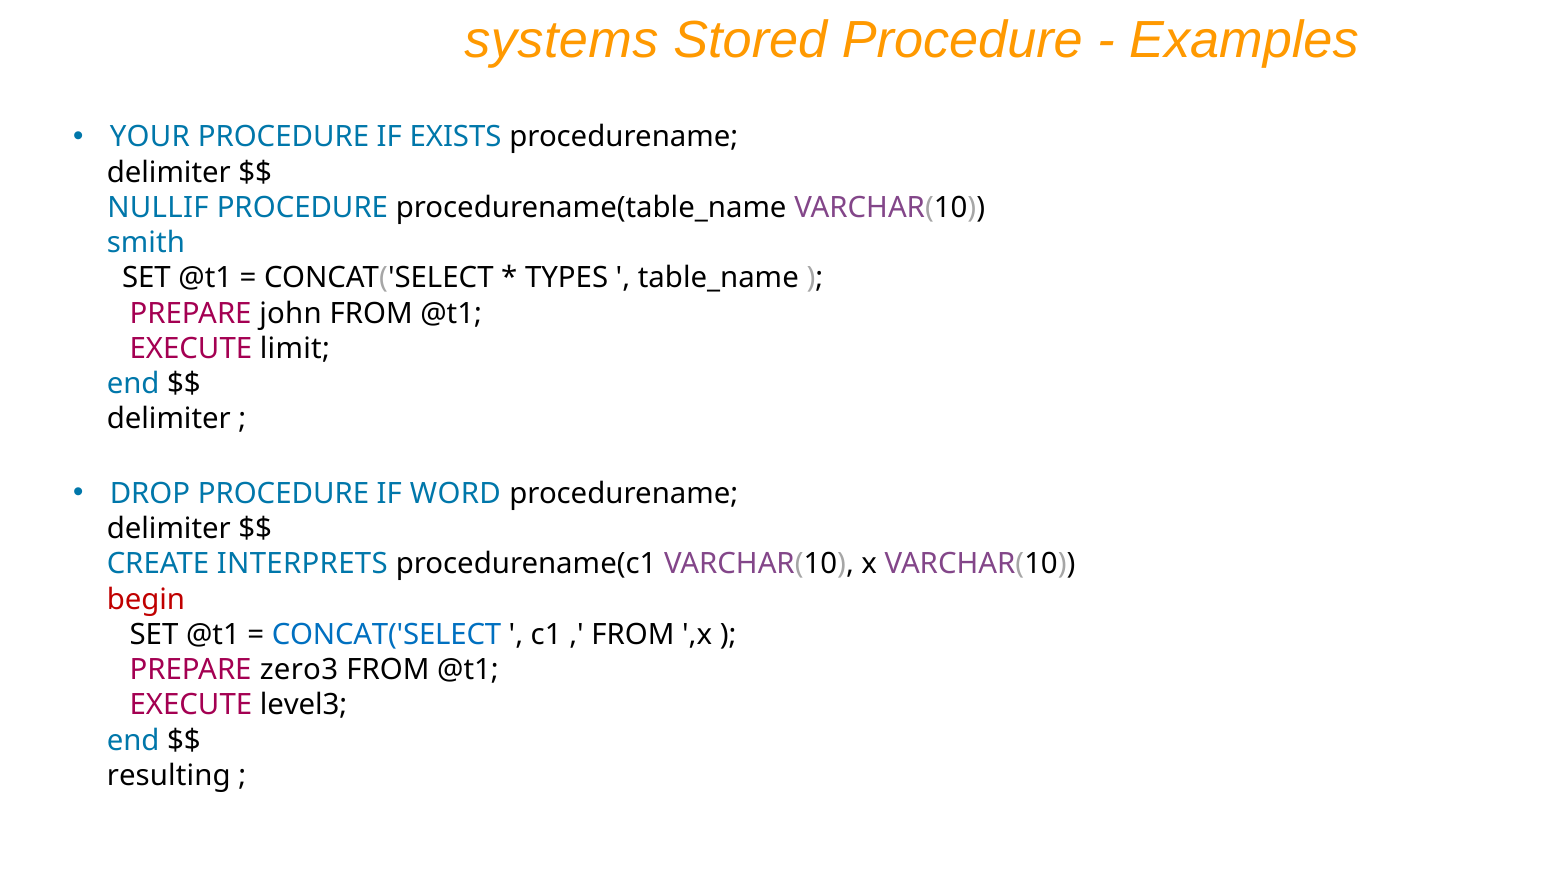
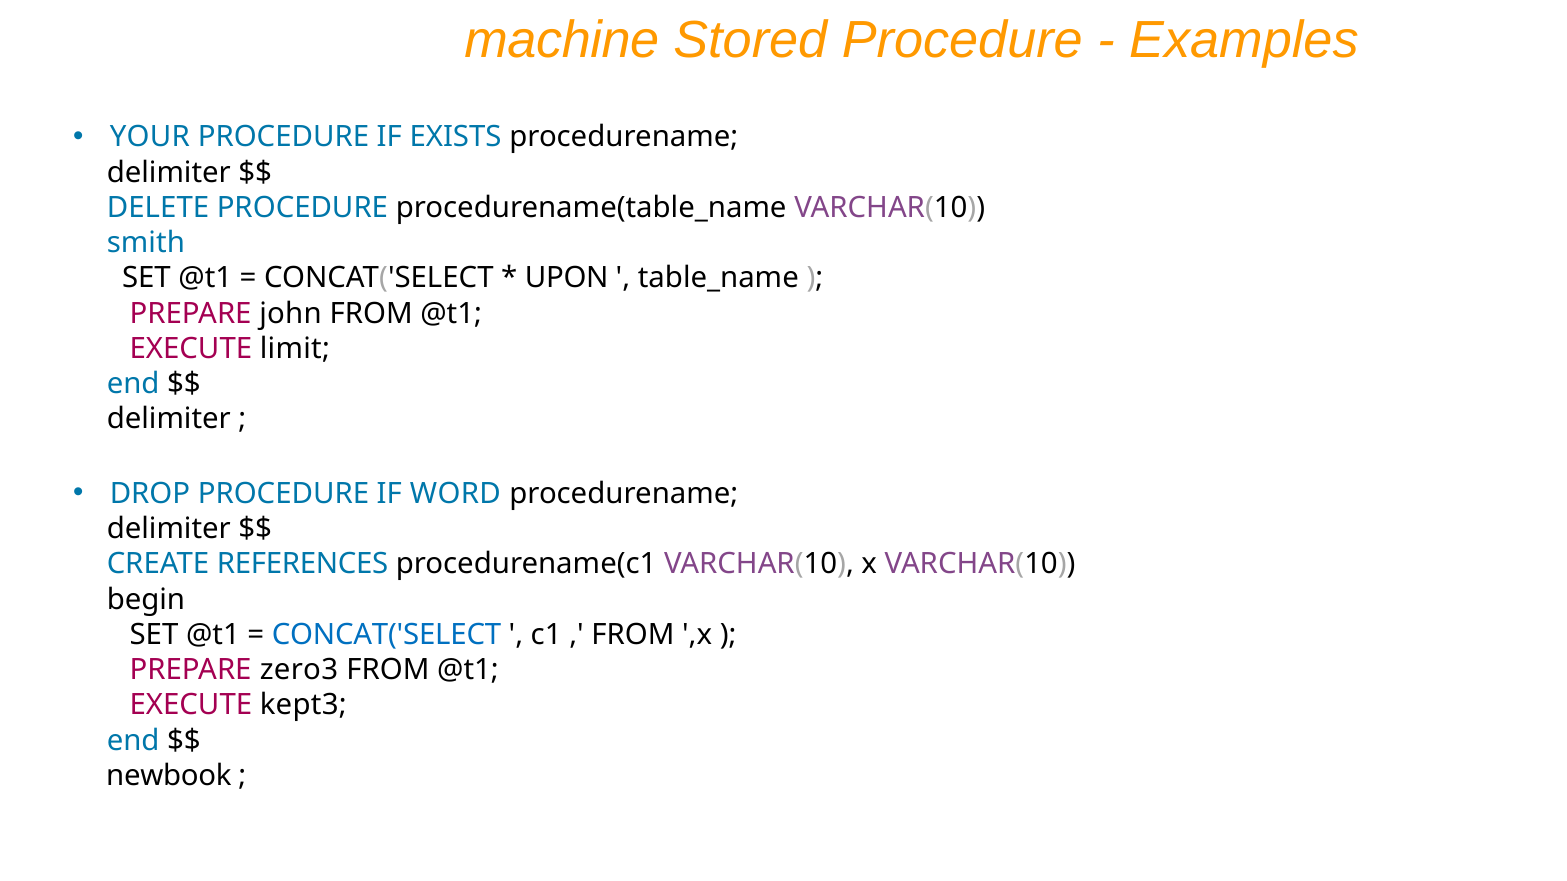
systems: systems -> machine (562, 41)
NULLIF: NULLIF -> DELETE (158, 208)
TYPES: TYPES -> UPON (567, 278)
INTERPRETS: INTERPRETS -> REFERENCES (303, 564)
begin colour: red -> black (146, 600)
level3: level3 -> kept3 (303, 705)
resulting: resulting -> newbook (169, 776)
